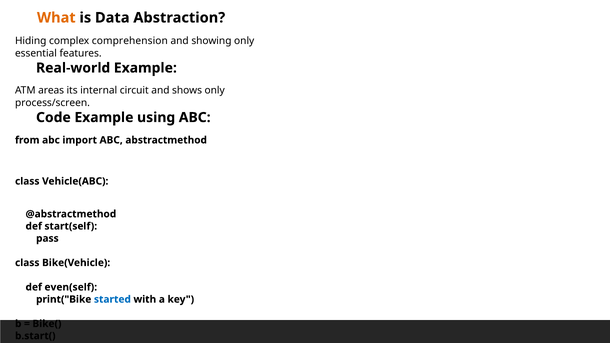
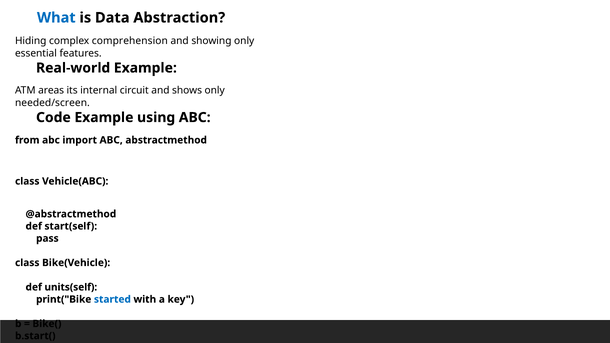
What colour: orange -> blue (56, 18)
process/screen: process/screen -> needed/screen (52, 103)
even(self: even(self -> units(self (71, 287)
